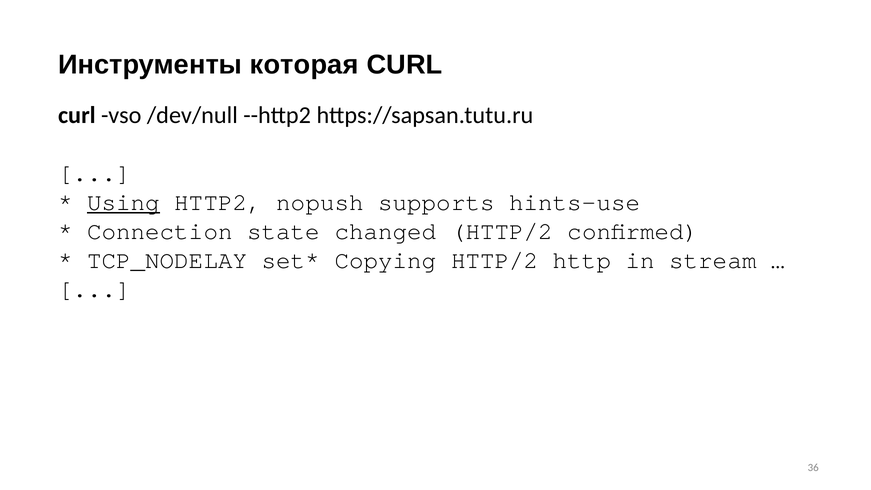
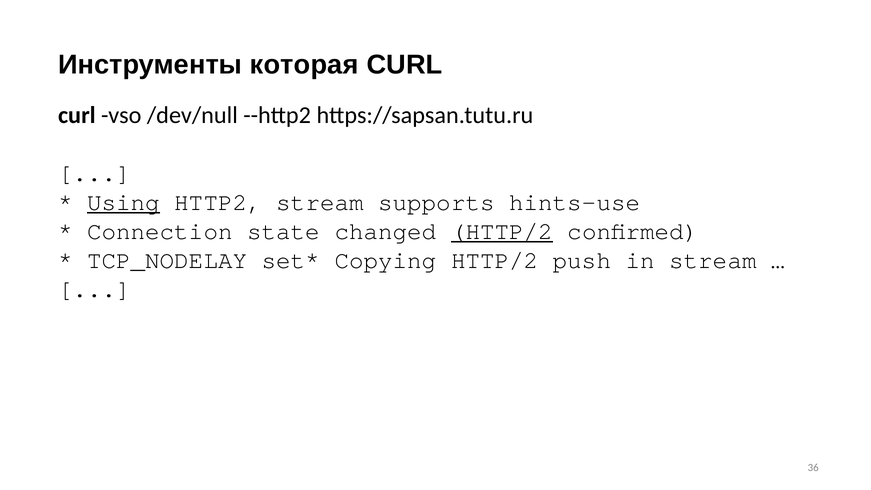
HTTP2 nopush: nopush -> stream (320, 202)
HTTP/2 underline: none -> present (502, 231)
http: http -> push (582, 260)
